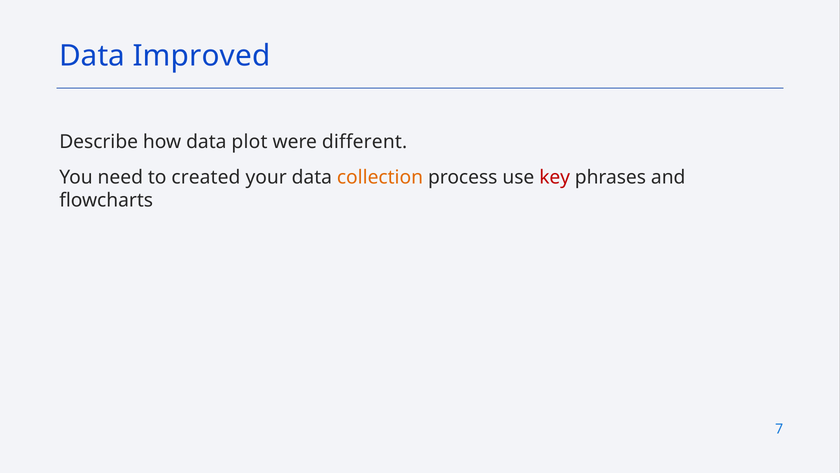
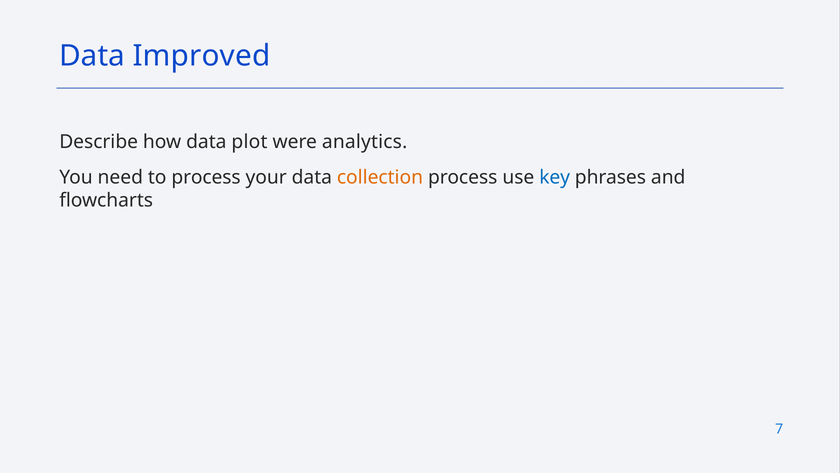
different: different -> analytics (365, 142)
to created: created -> process (206, 177)
key colour: red -> blue (555, 177)
